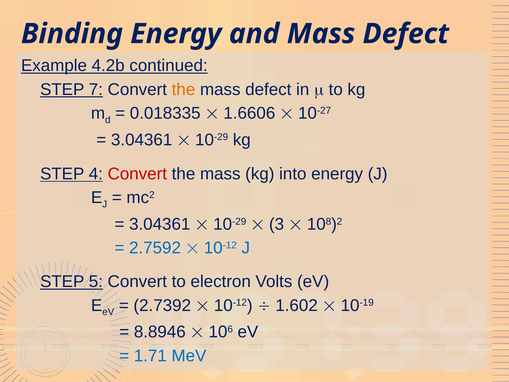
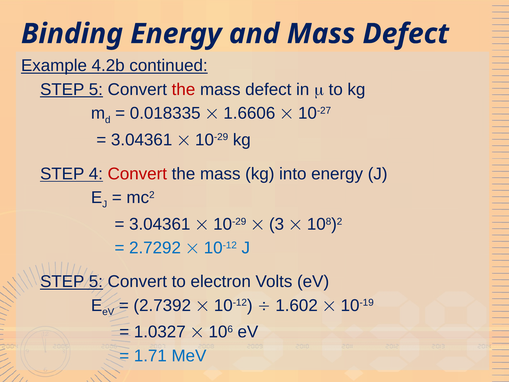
7: 7 -> 5 (96, 89)
the colour: orange -> red (183, 89)
2.7592: 2.7592 -> 2.7292 (155, 248)
8.8946: 8.8946 -> 1.0327 (160, 332)
